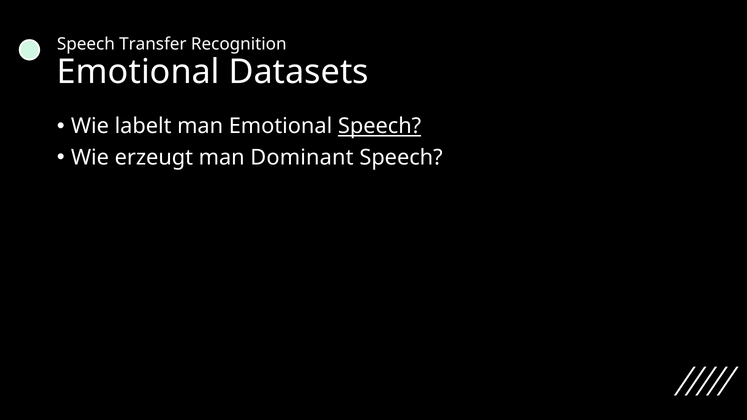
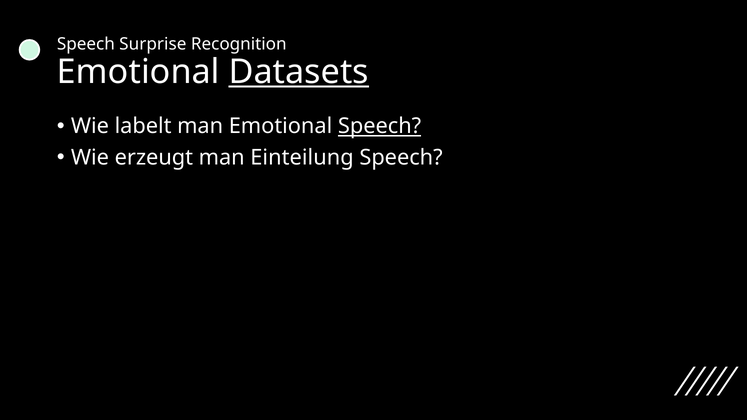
Transfer: Transfer -> Surprise (153, 44)
Datasets underline: none -> present (299, 72)
Dominant: Dominant -> Einteilung (302, 158)
